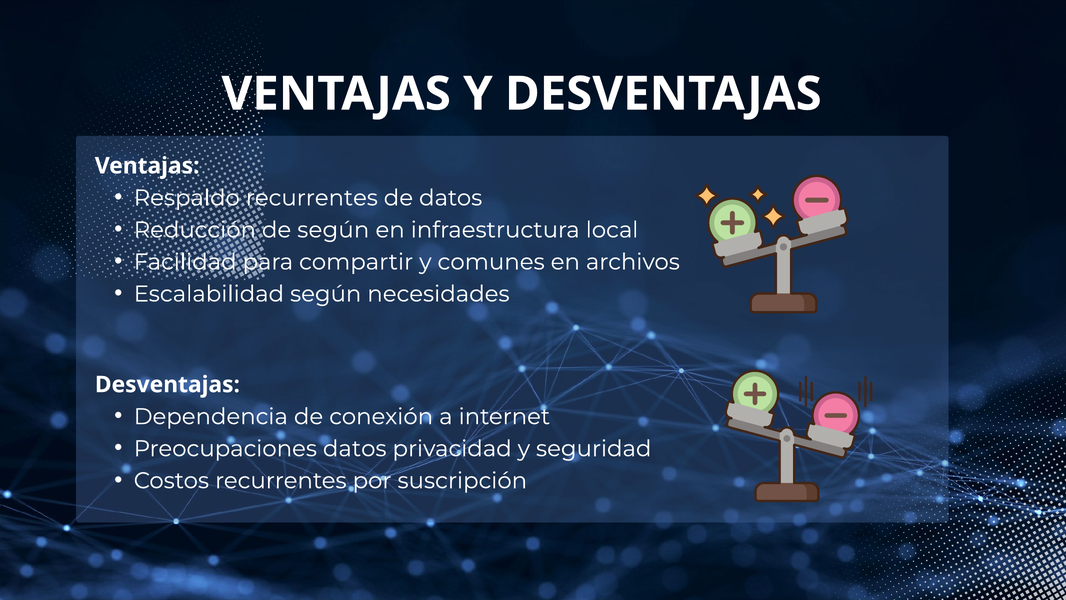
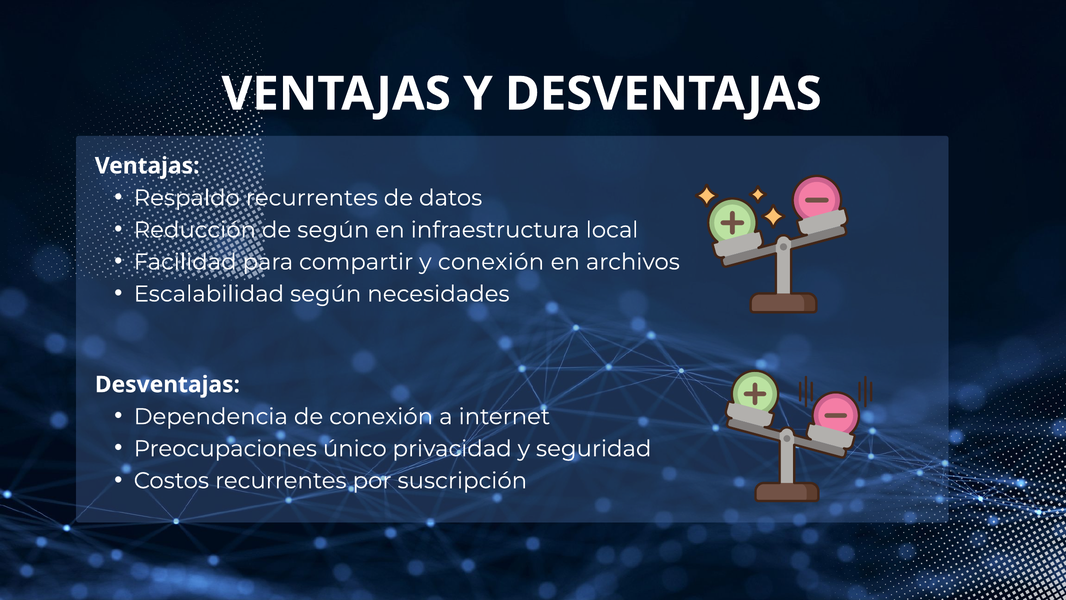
y comunes: comunes -> conexión (491, 262)
Preocupaciones datos: datos -> único (355, 448)
